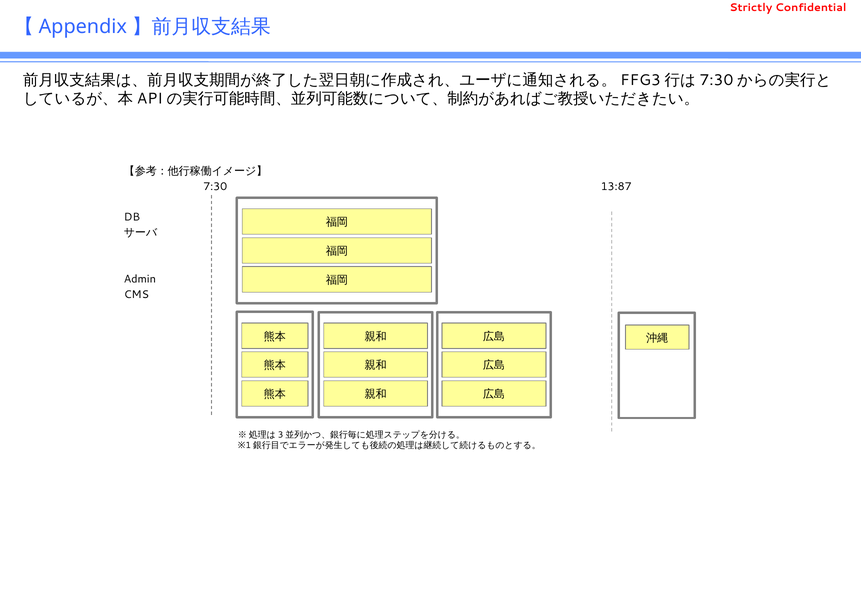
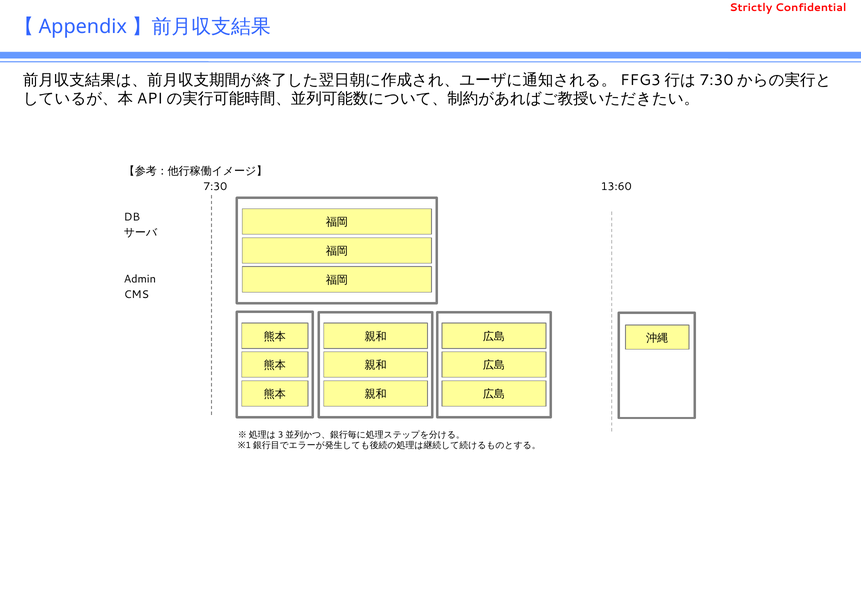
13:87: 13:87 -> 13:60 (616, 186)
